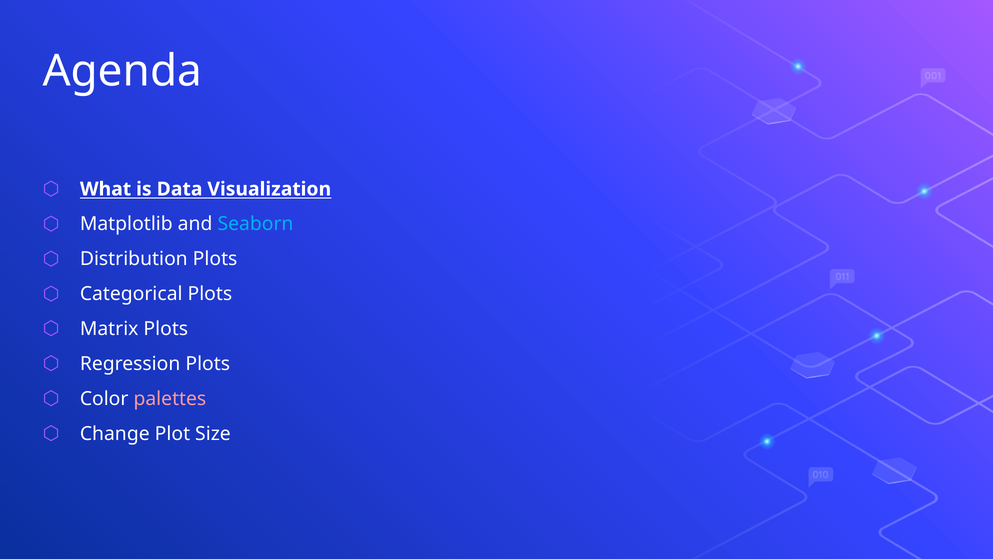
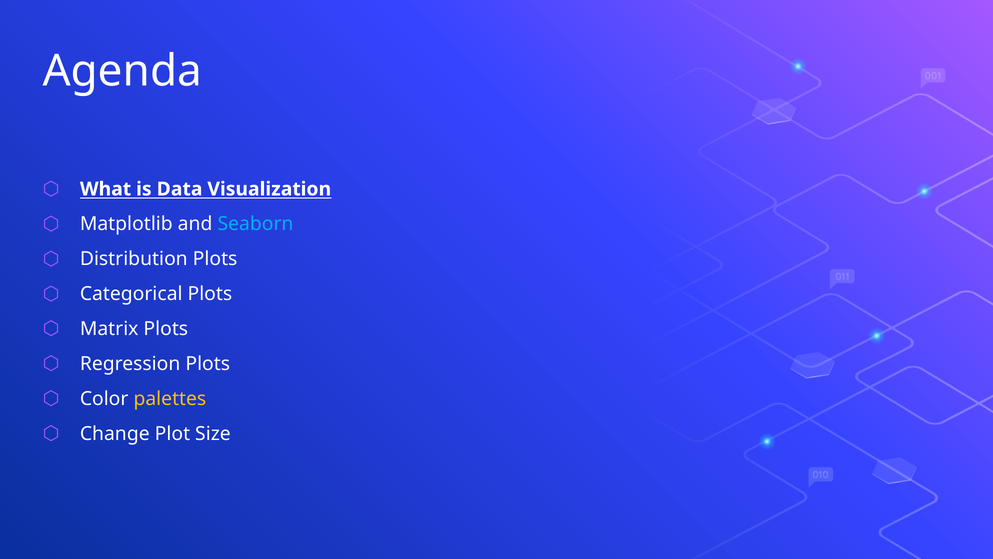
palettes colour: pink -> yellow (170, 398)
